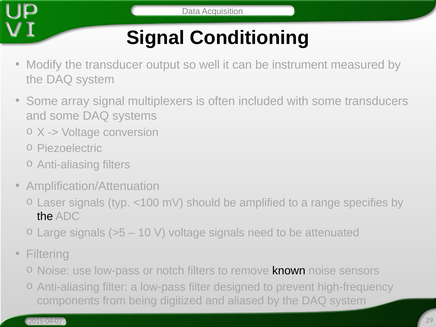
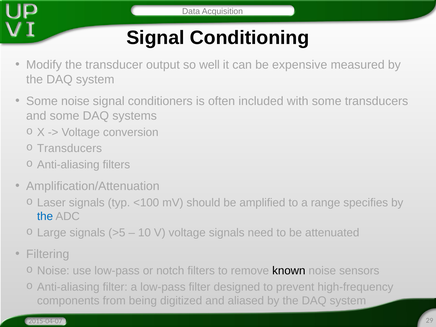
instrument: instrument -> expensive (300, 65)
Some array: array -> noise (75, 101)
multiplexers: multiplexers -> conditioners (160, 101)
Piezoelectric: Piezoelectric -> Transducers (70, 148)
the colour: black -> blue (45, 216)
